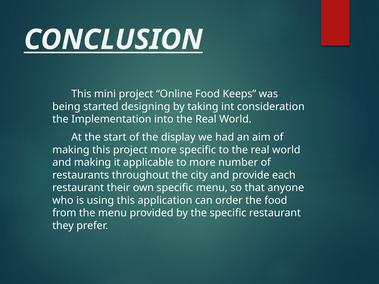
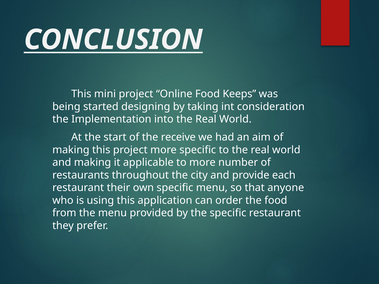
display: display -> receive (178, 137)
